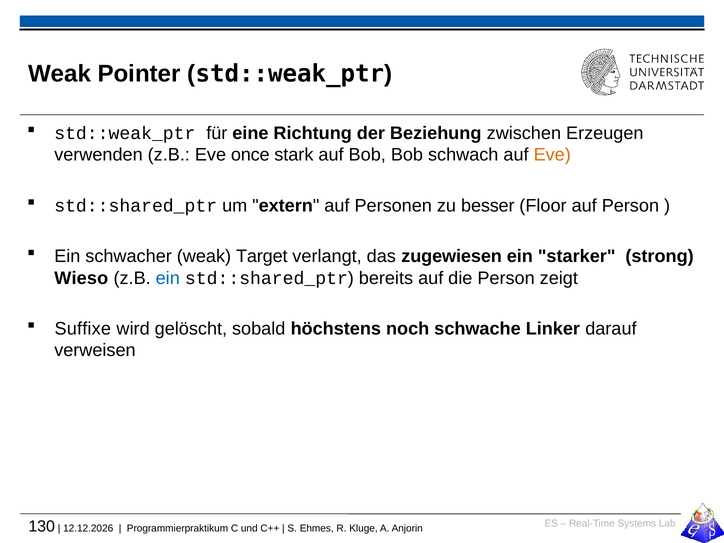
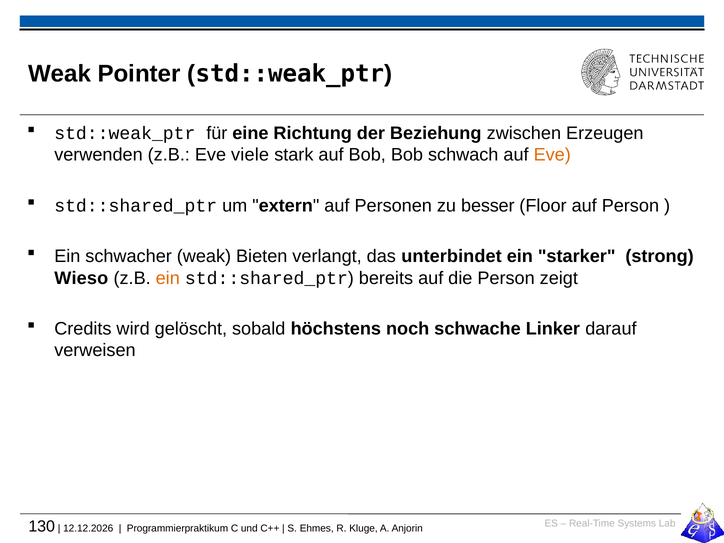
once: once -> viele (250, 155)
Target: Target -> Bieten (262, 256)
zugewiesen: zugewiesen -> unterbindet (452, 256)
ein colour: blue -> orange (168, 278)
Suffixe: Suffixe -> Credits (83, 329)
